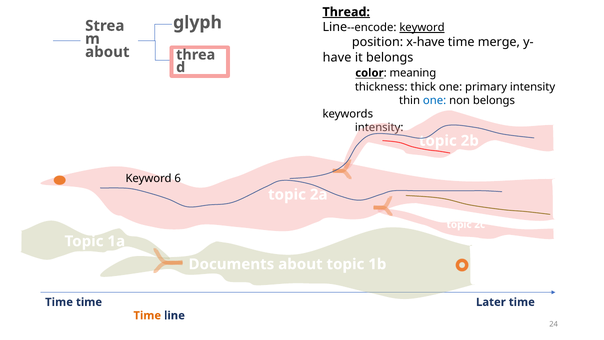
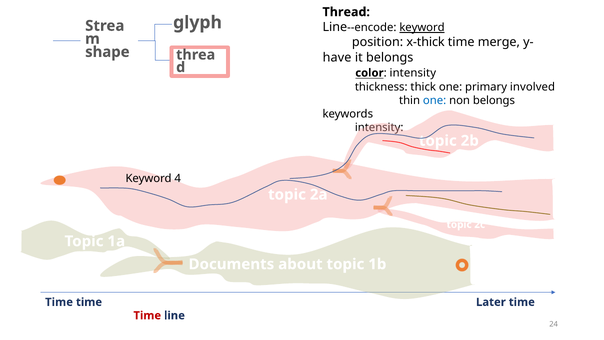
Thread underline: present -> none (346, 12)
x-have: x-have -> x-thick (426, 42)
about: about -> shape (107, 52)
meaning: meaning -> intensity (413, 73)
primary intensity: intensity -> involved (533, 87)
6: 6 -> 4 (178, 179)
Time colour: orange -> red (147, 315)
